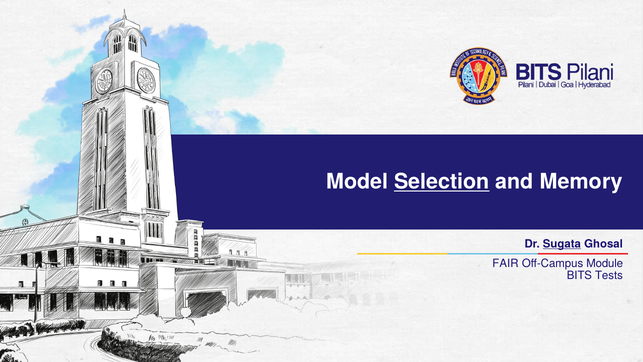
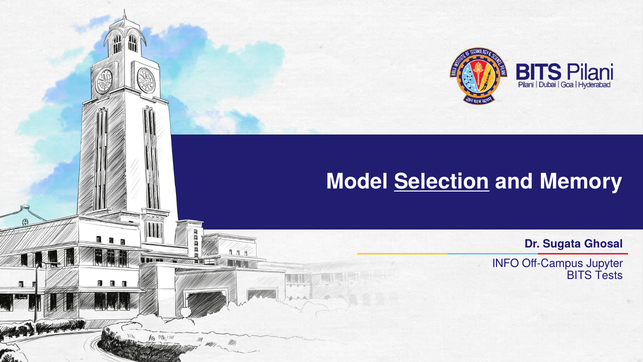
Sugata underline: present -> none (562, 244)
FAIR: FAIR -> INFO (506, 263)
Module: Module -> Jupyter (605, 263)
